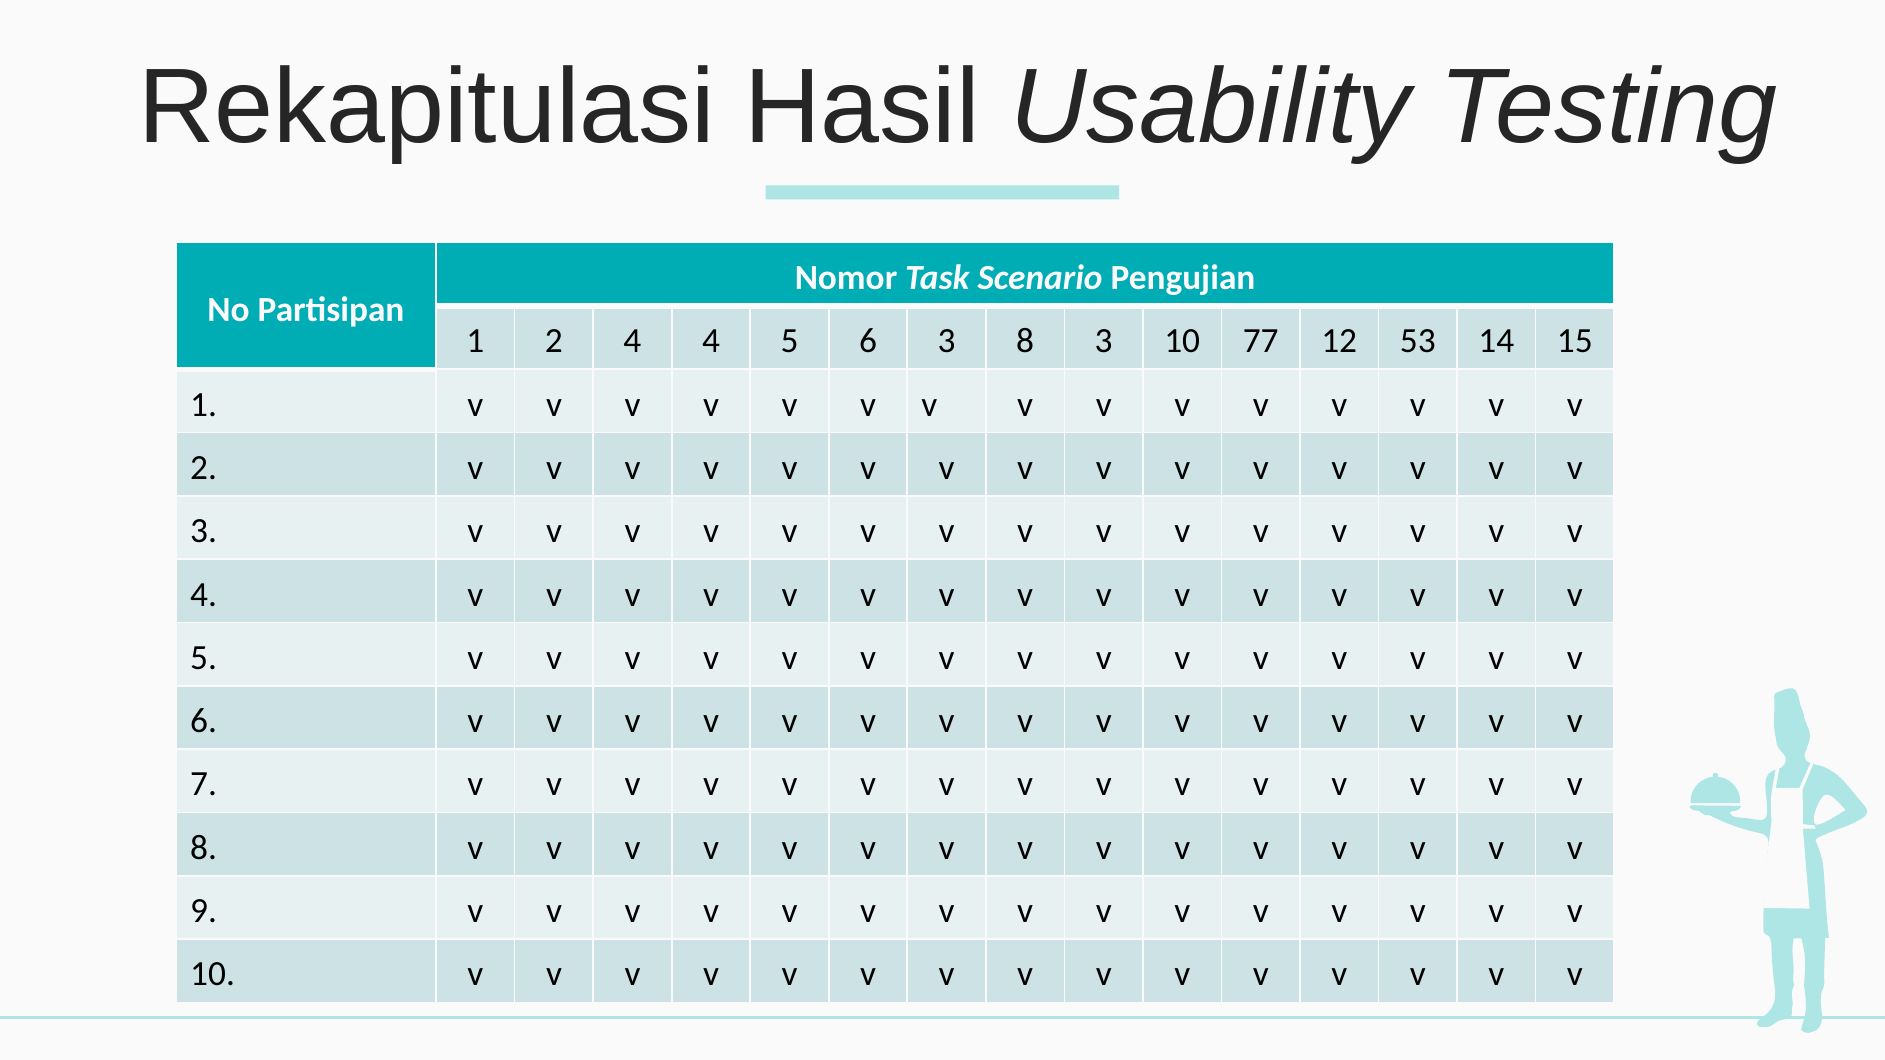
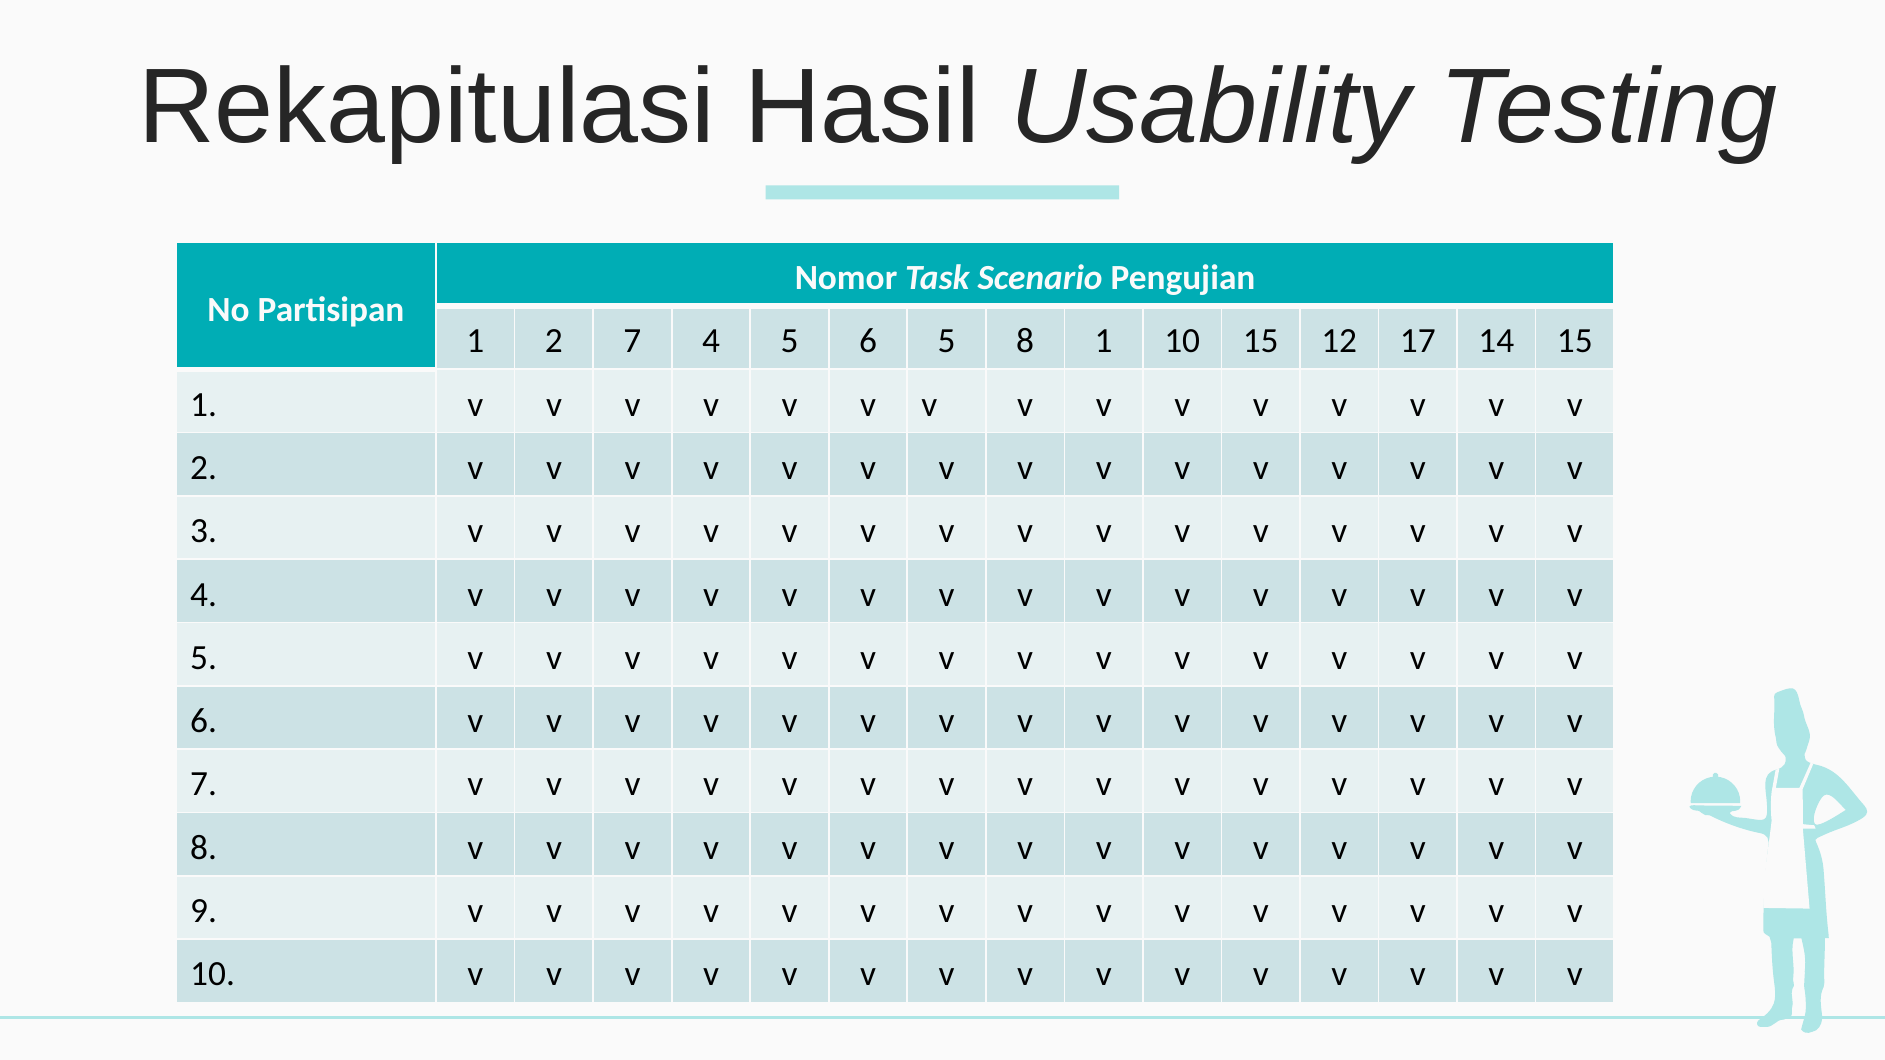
2 4: 4 -> 7 (632, 341)
6 3: 3 -> 5 (947, 341)
8 3: 3 -> 1 (1104, 341)
10 77: 77 -> 15 (1261, 341)
53: 53 -> 17 (1418, 341)
